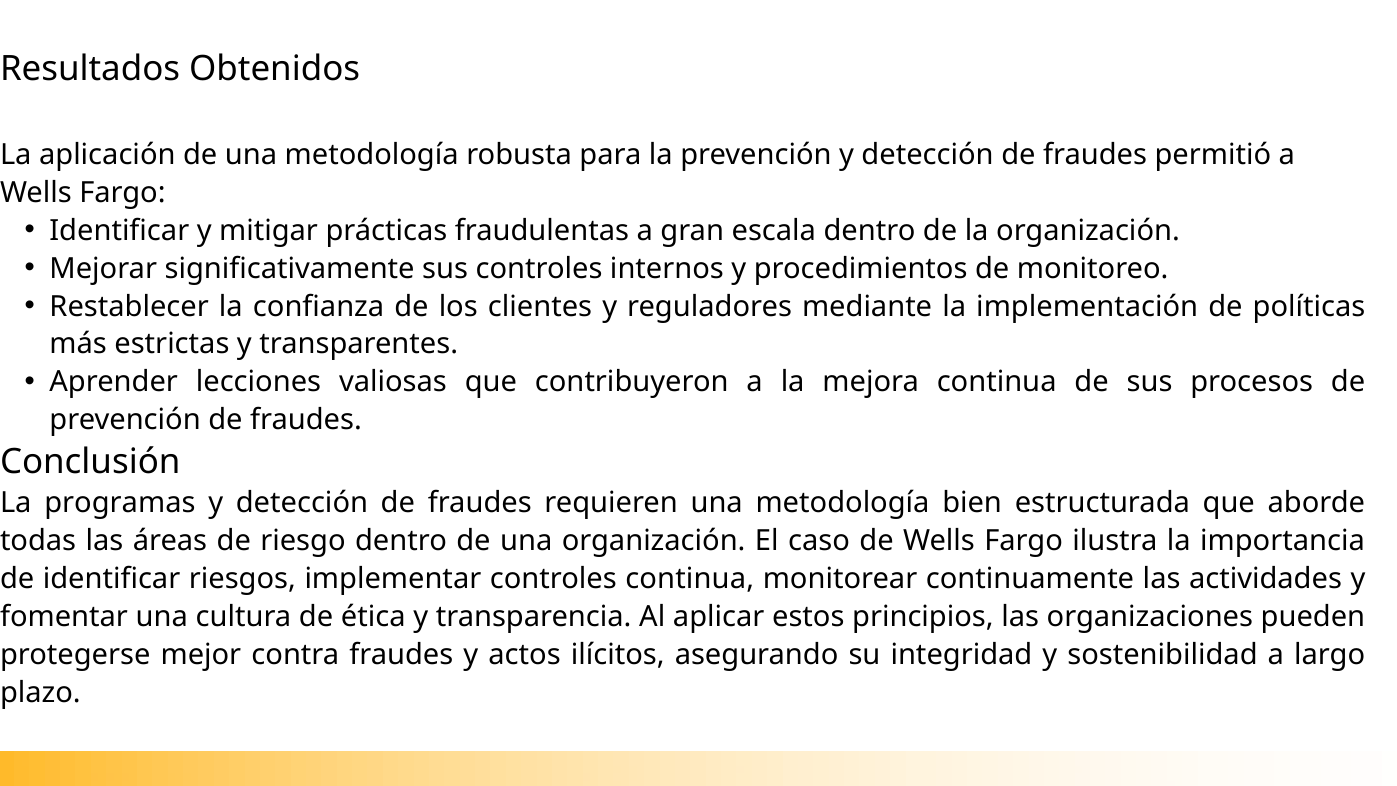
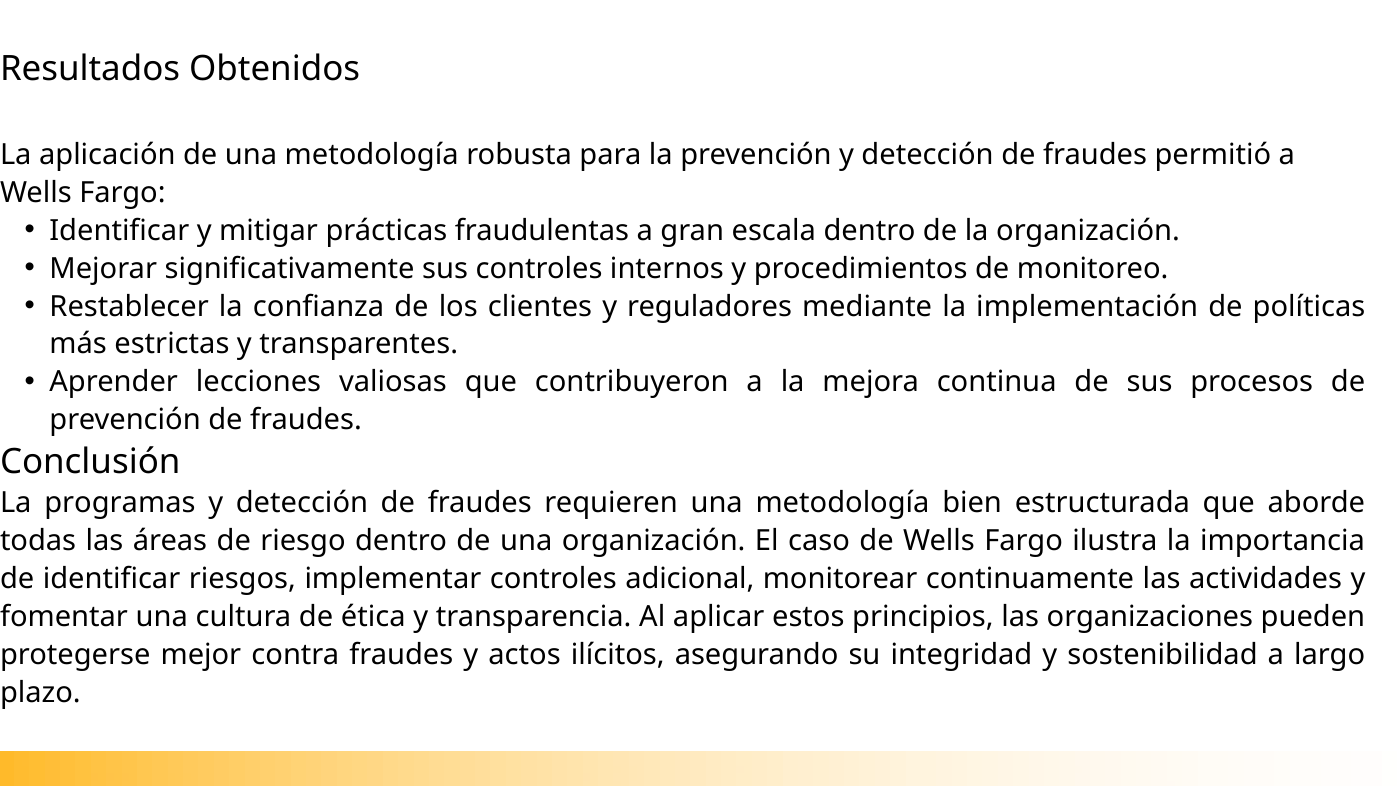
controles continua: continua -> adicional (690, 579)
